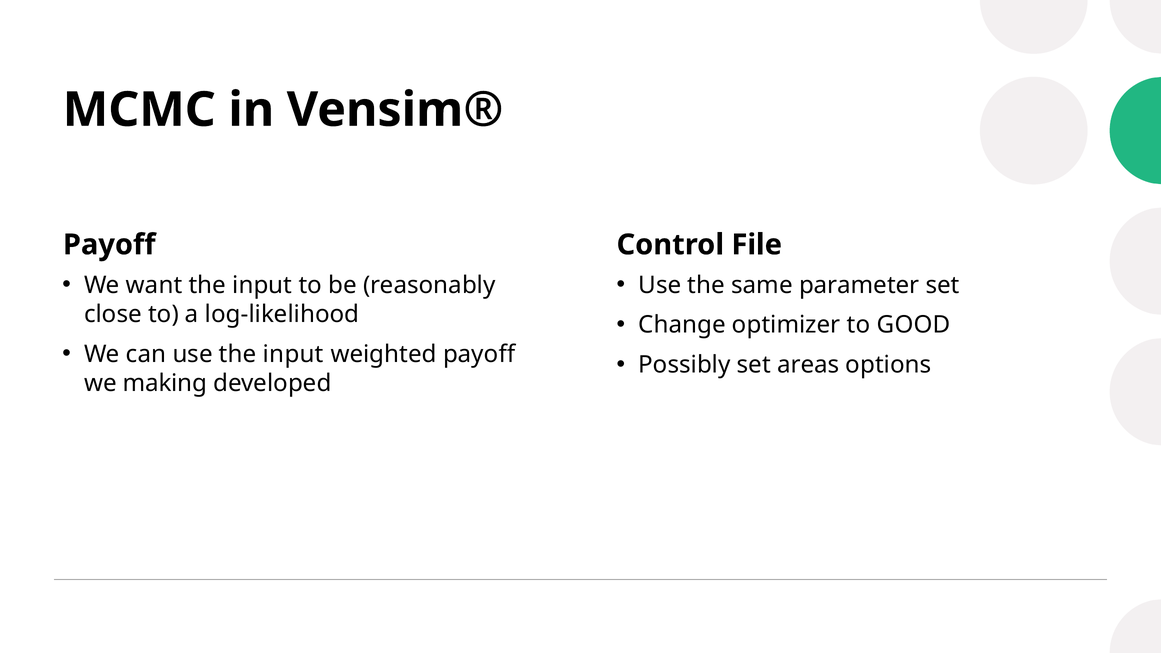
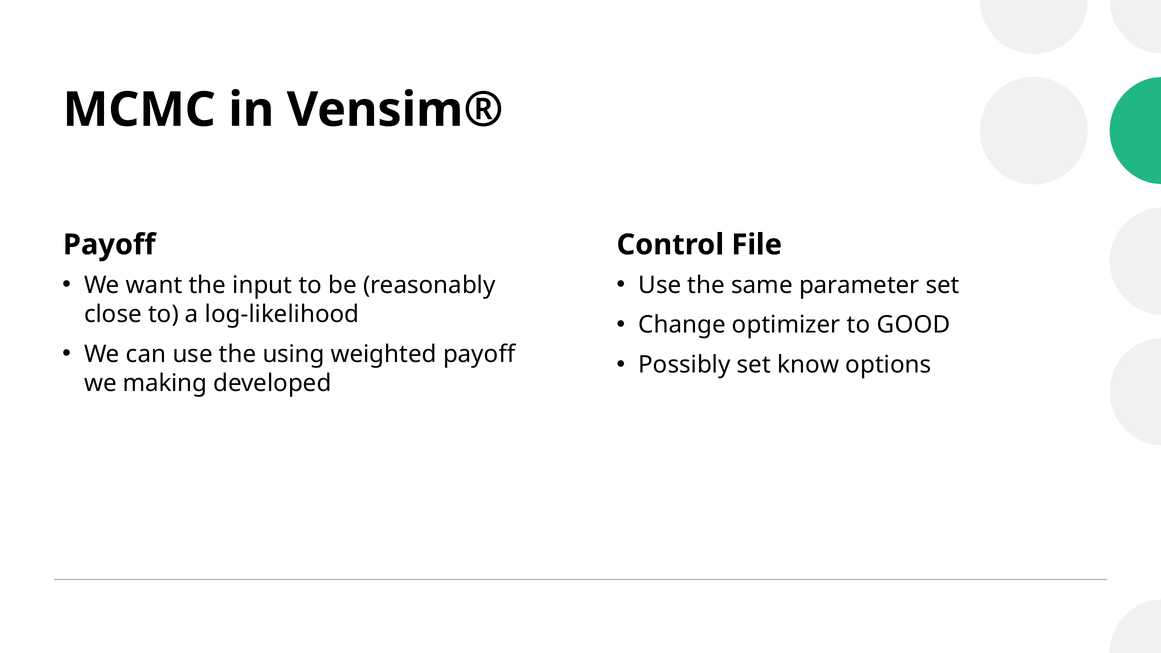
use the input: input -> using (294, 354)
areas: areas -> know (808, 365)
